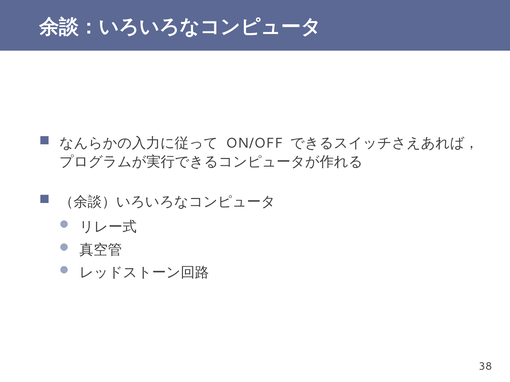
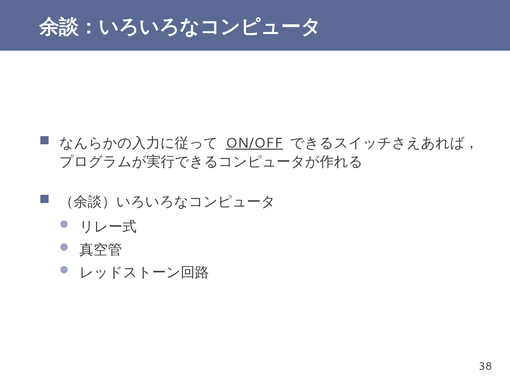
ON/OFF underline: none -> present (254, 143)
